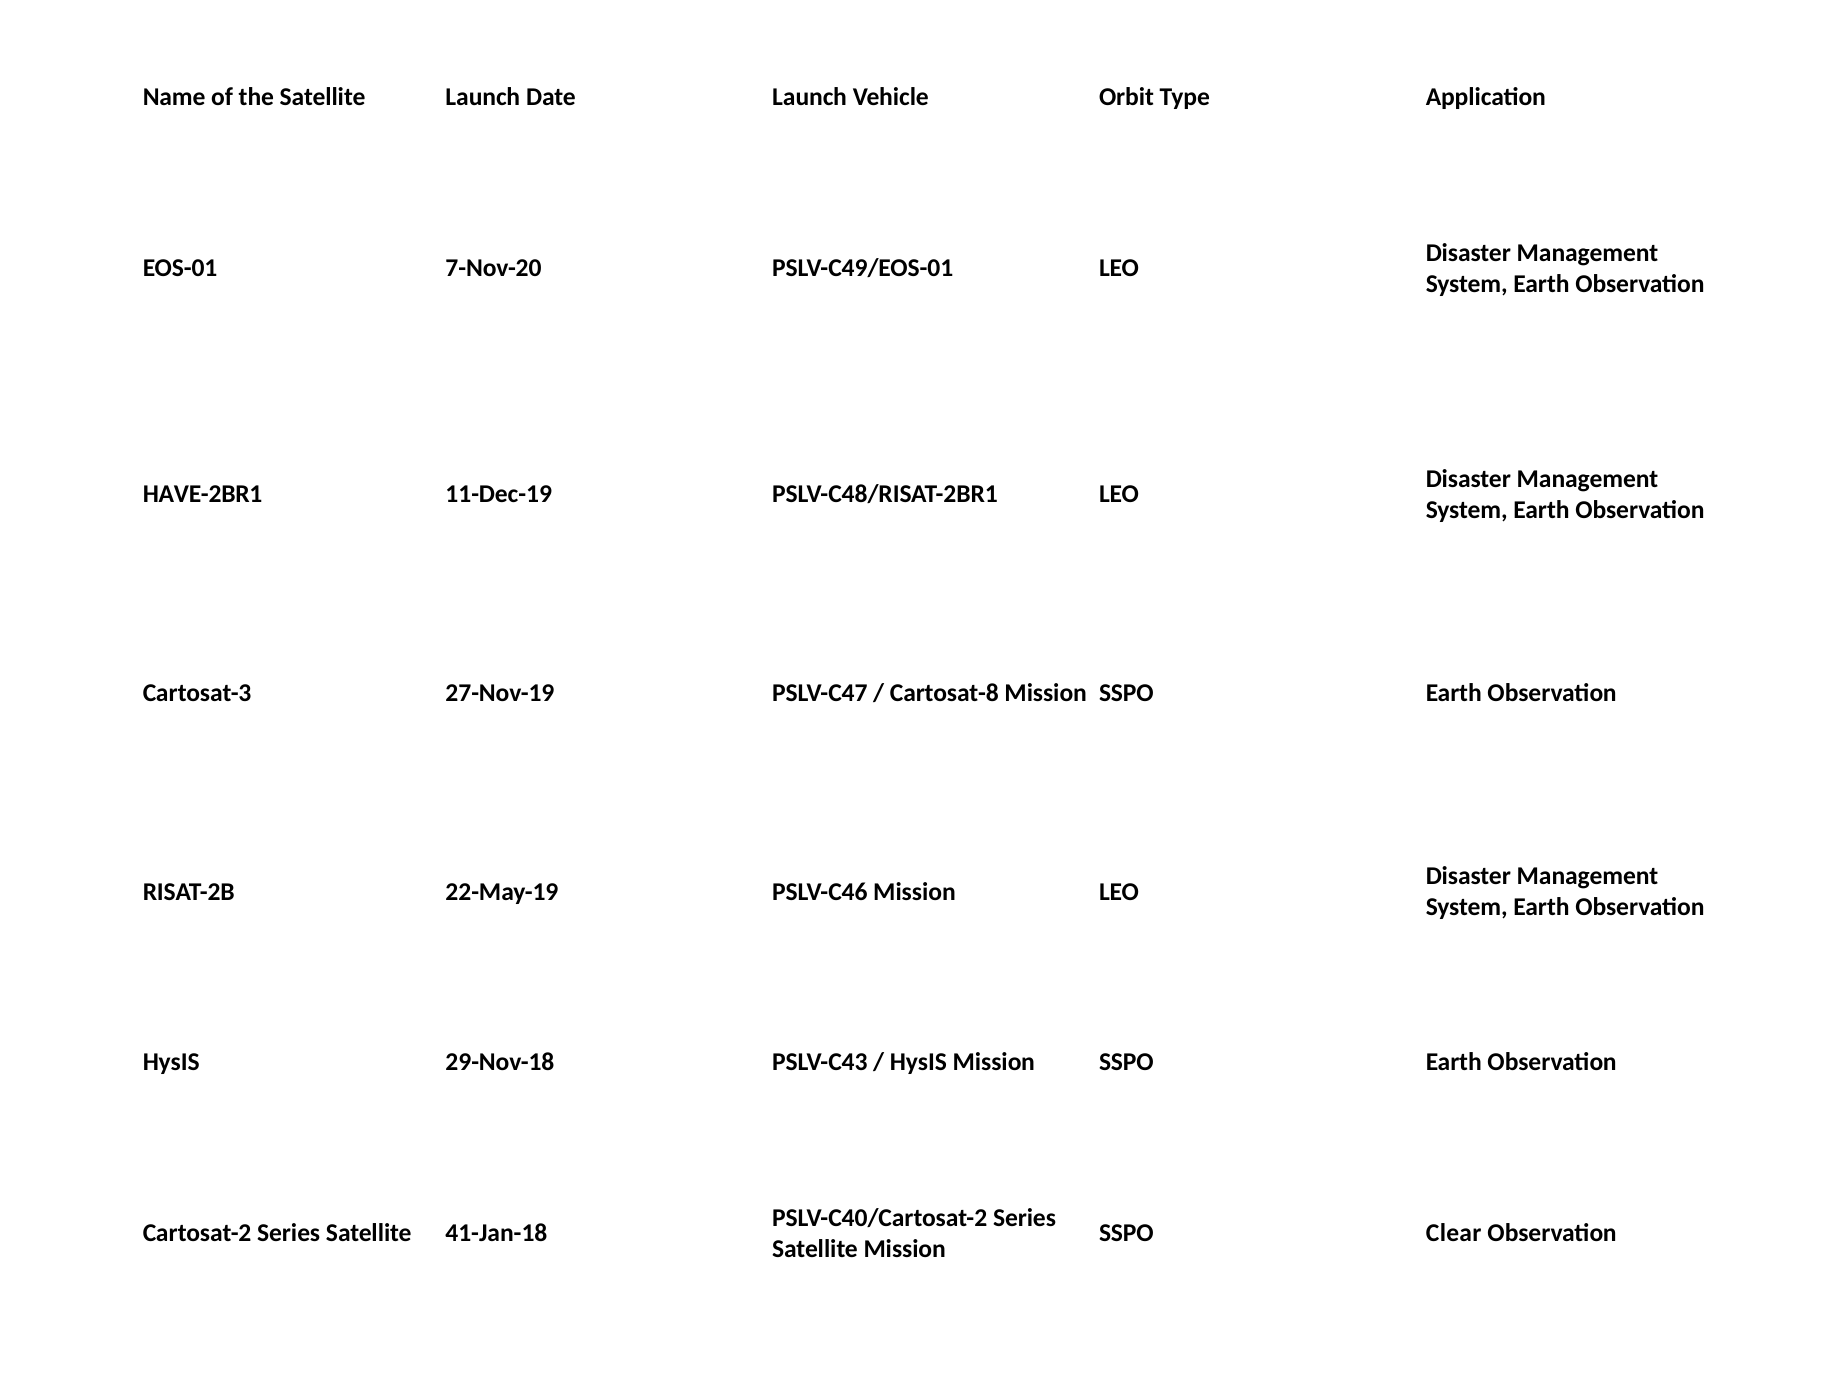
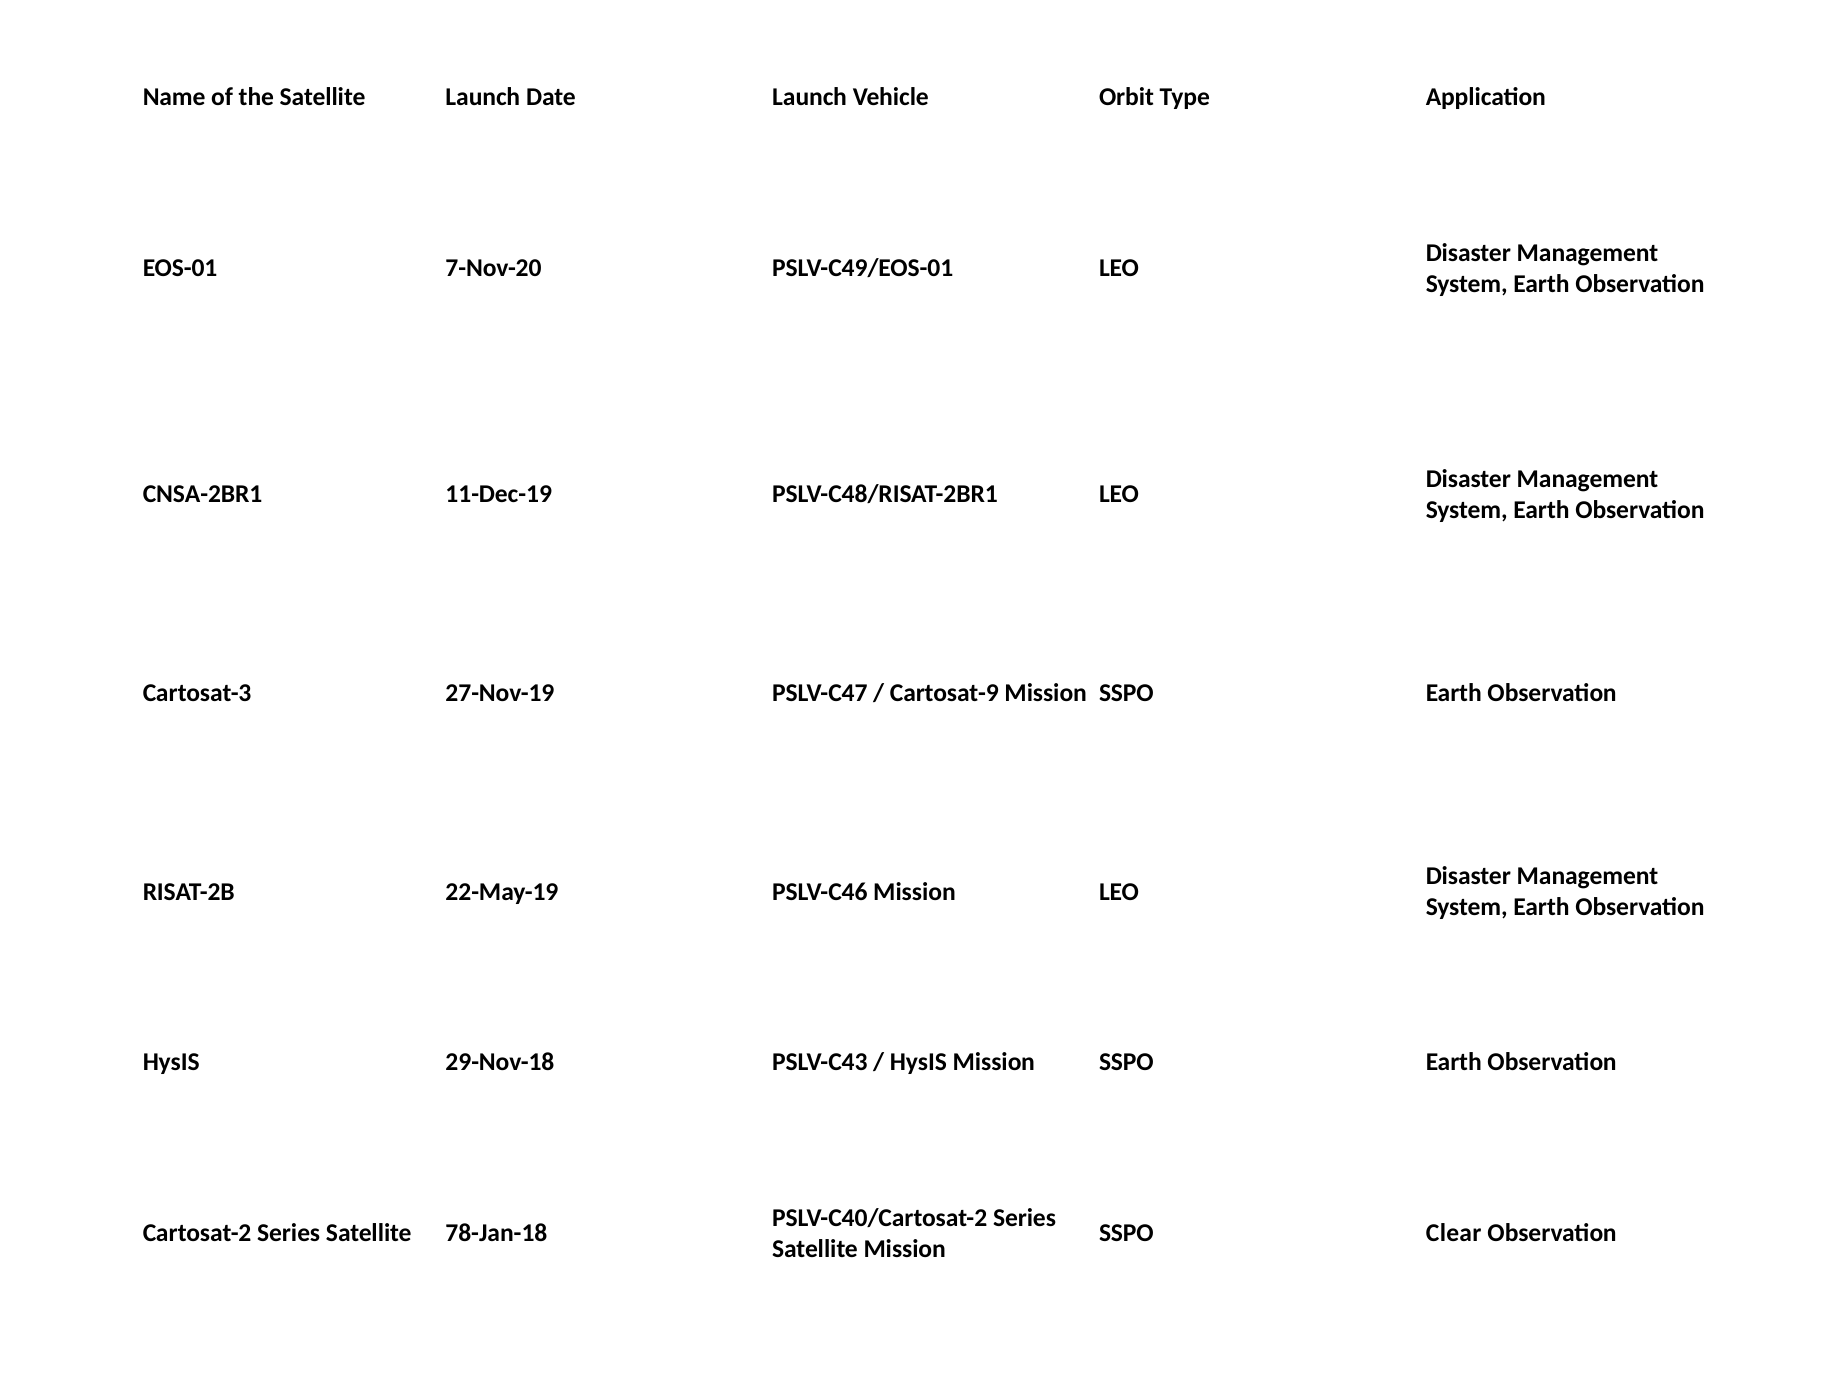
HAVE-2BR1: HAVE-2BR1 -> CNSA-2BR1 (203, 495)
Cartosat-8: Cartosat-8 -> Cartosat-9 (944, 693)
41-Jan-18: 41-Jan-18 -> 78-Jan-18 (496, 1233)
